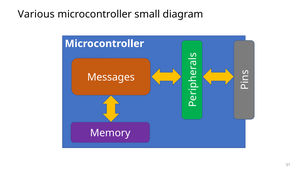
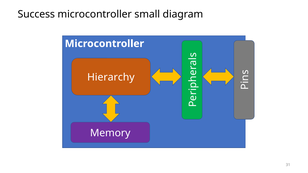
Various: Various -> Success (36, 14)
Messages: Messages -> Hierarchy (111, 77)
